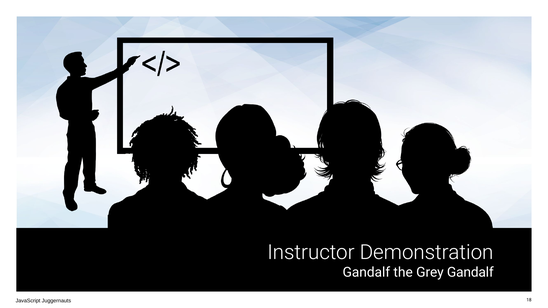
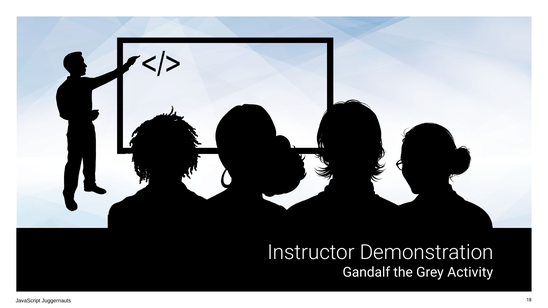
Grey Gandalf: Gandalf -> Activity (470, 273)
